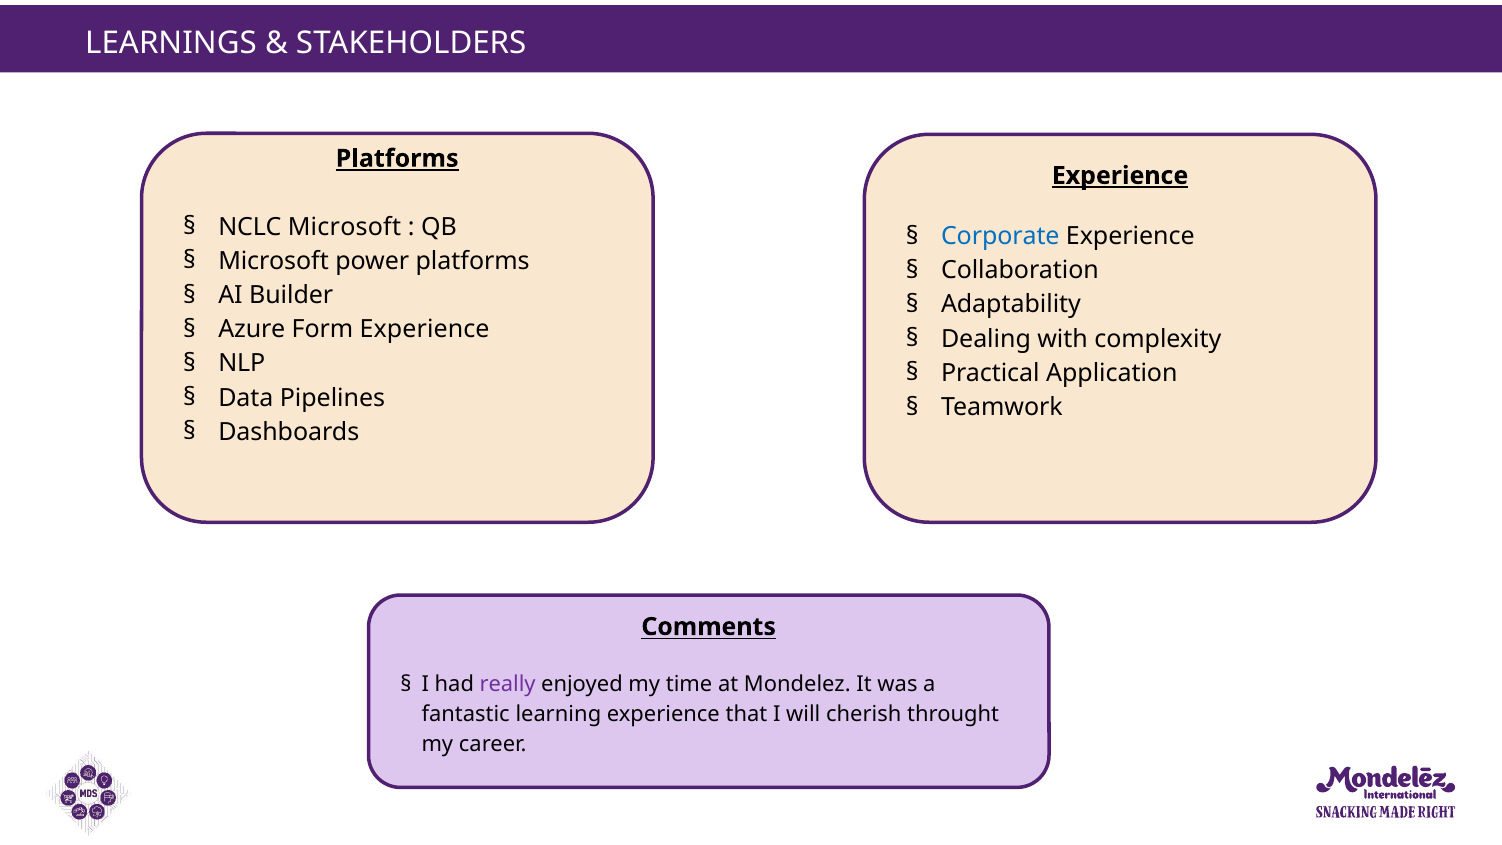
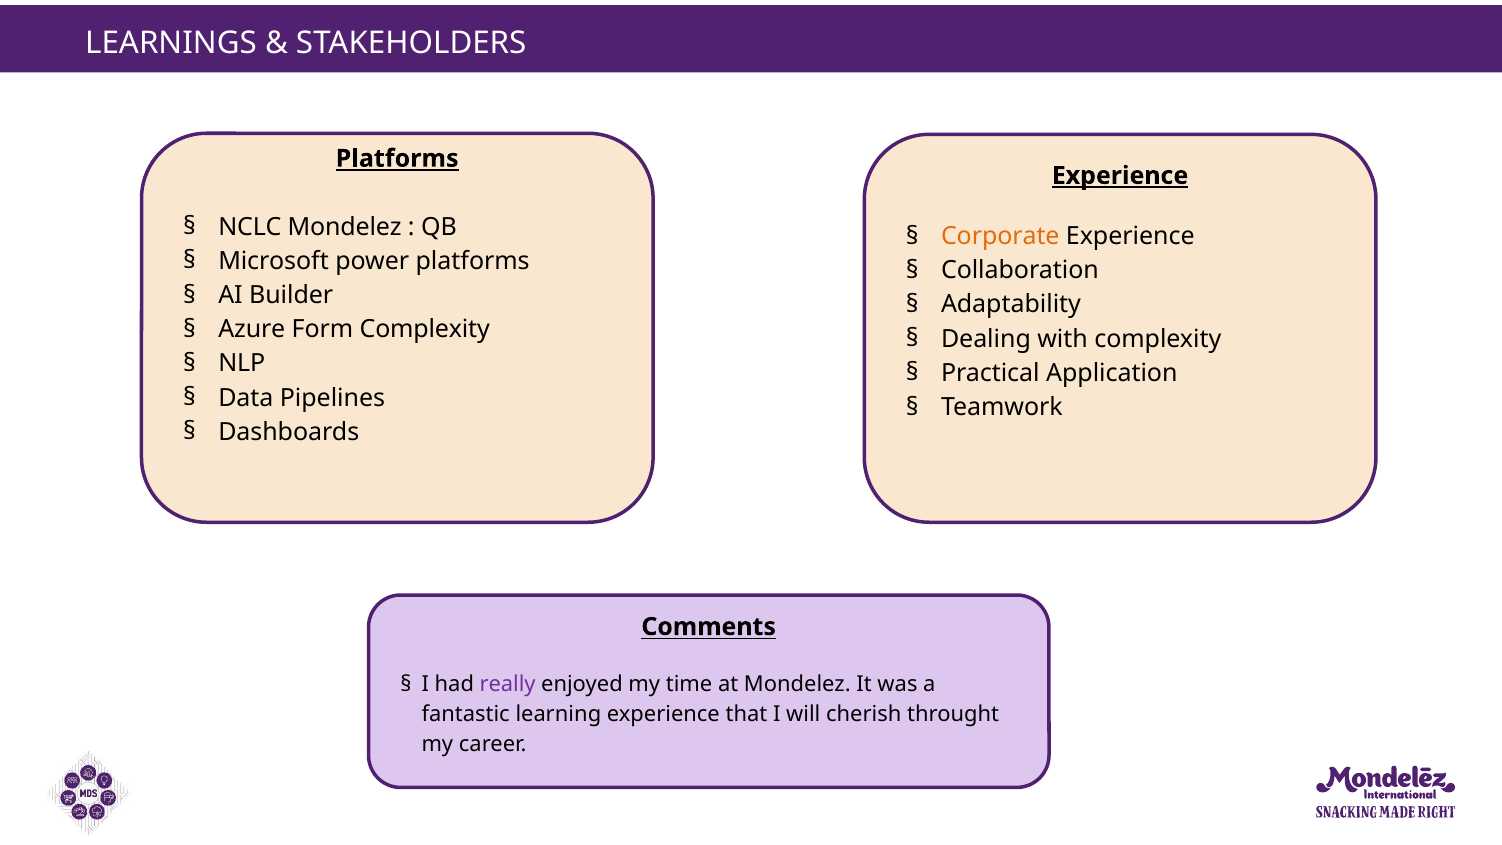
NCLC Microsoft: Microsoft -> Mondelez (345, 227)
Corporate colour: blue -> orange (1000, 236)
Form Experience: Experience -> Complexity (425, 329)
